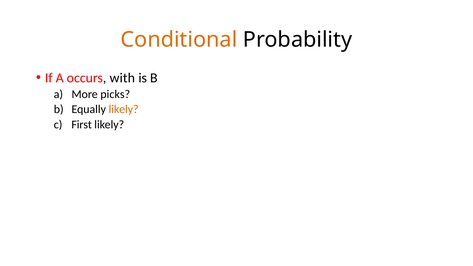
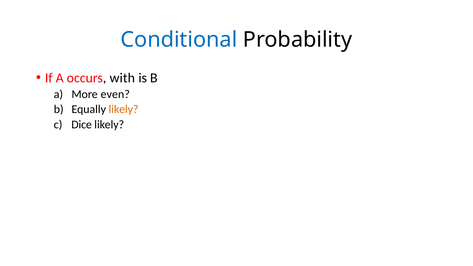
Conditional colour: orange -> blue (179, 40)
picks: picks -> even (115, 94)
First: First -> Dice (82, 125)
